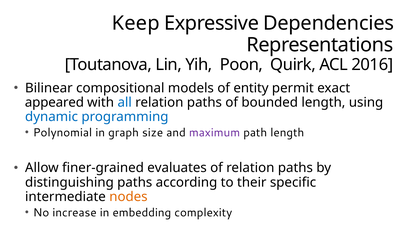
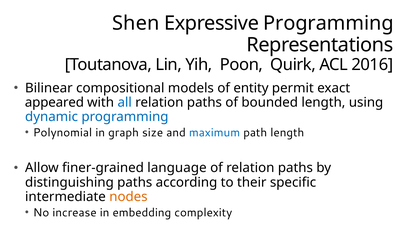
Keep: Keep -> Shen (136, 23)
Expressive Dependencies: Dependencies -> Programming (328, 23)
maximum colour: purple -> blue (215, 133)
evaluates: evaluates -> language (177, 168)
